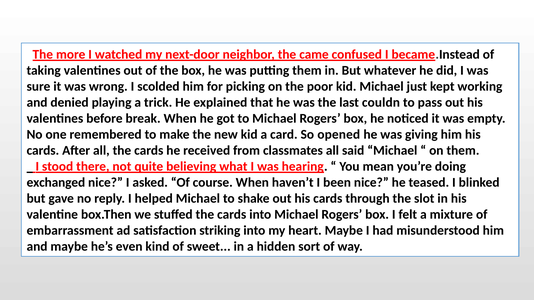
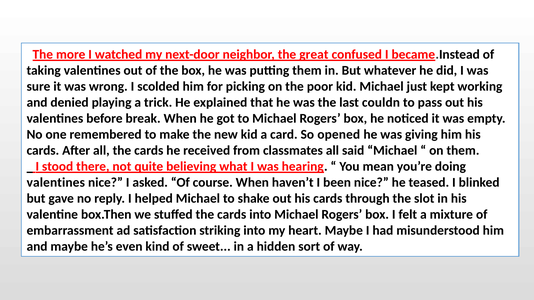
came: came -> great (314, 55)
exchanged: exchanged -> valentines (56, 183)
